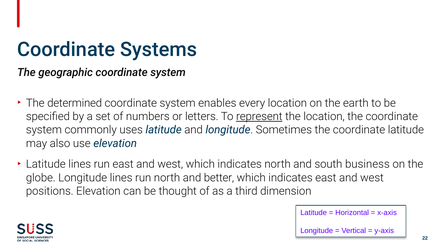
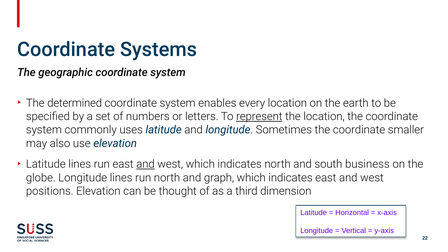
coordinate latitude: latitude -> smaller (406, 130)
and underline: none -> present (146, 164)
better: better -> graph (219, 178)
